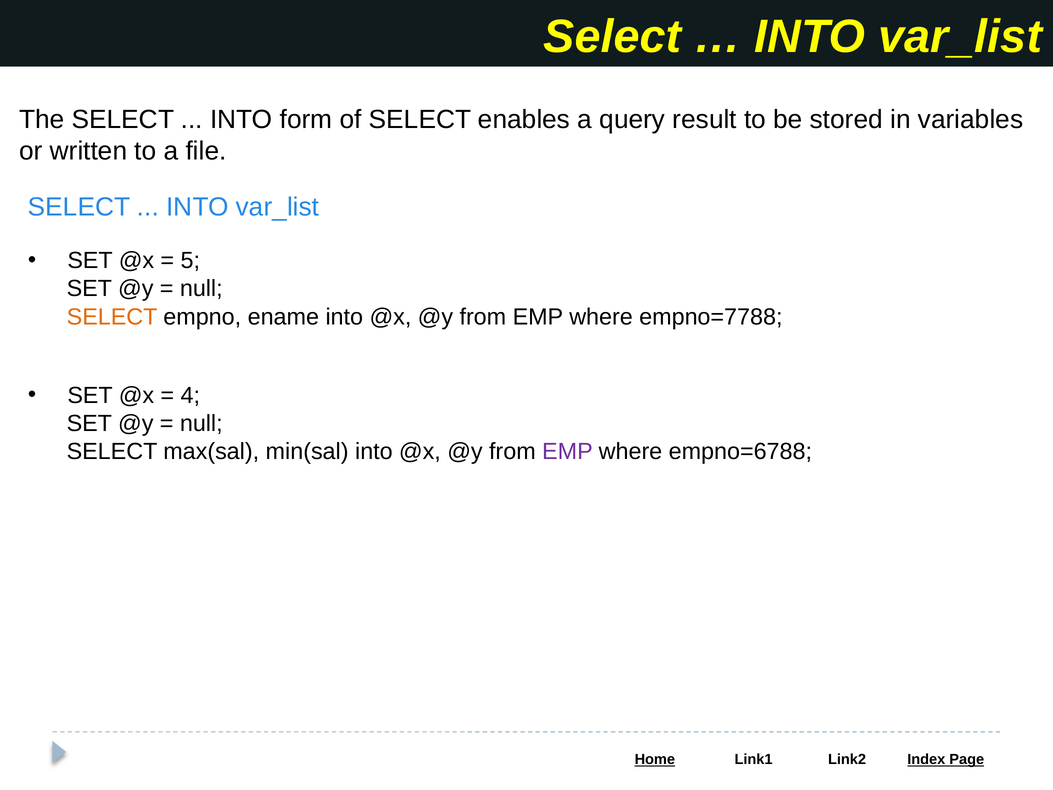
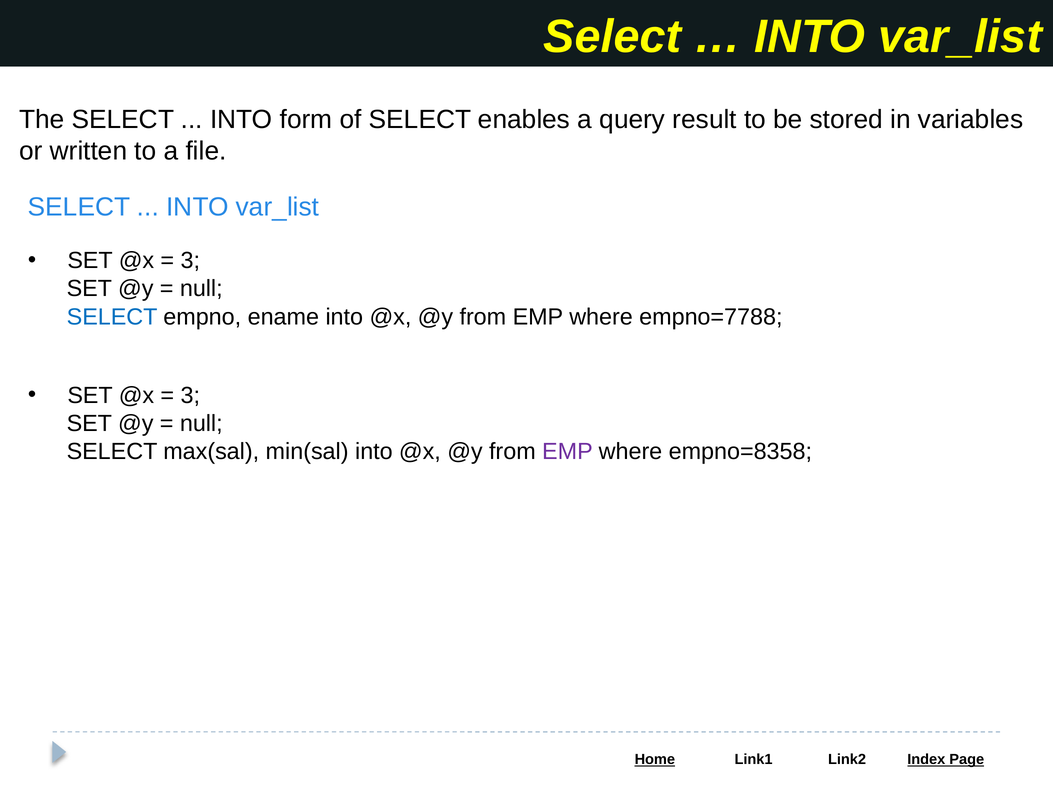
5: 5 -> 3 (190, 261)
SELECT colour: orange -> blue (112, 317)
4: 4 -> 3 (190, 395)
empno=6788: empno=6788 -> empno=8358 (740, 451)
